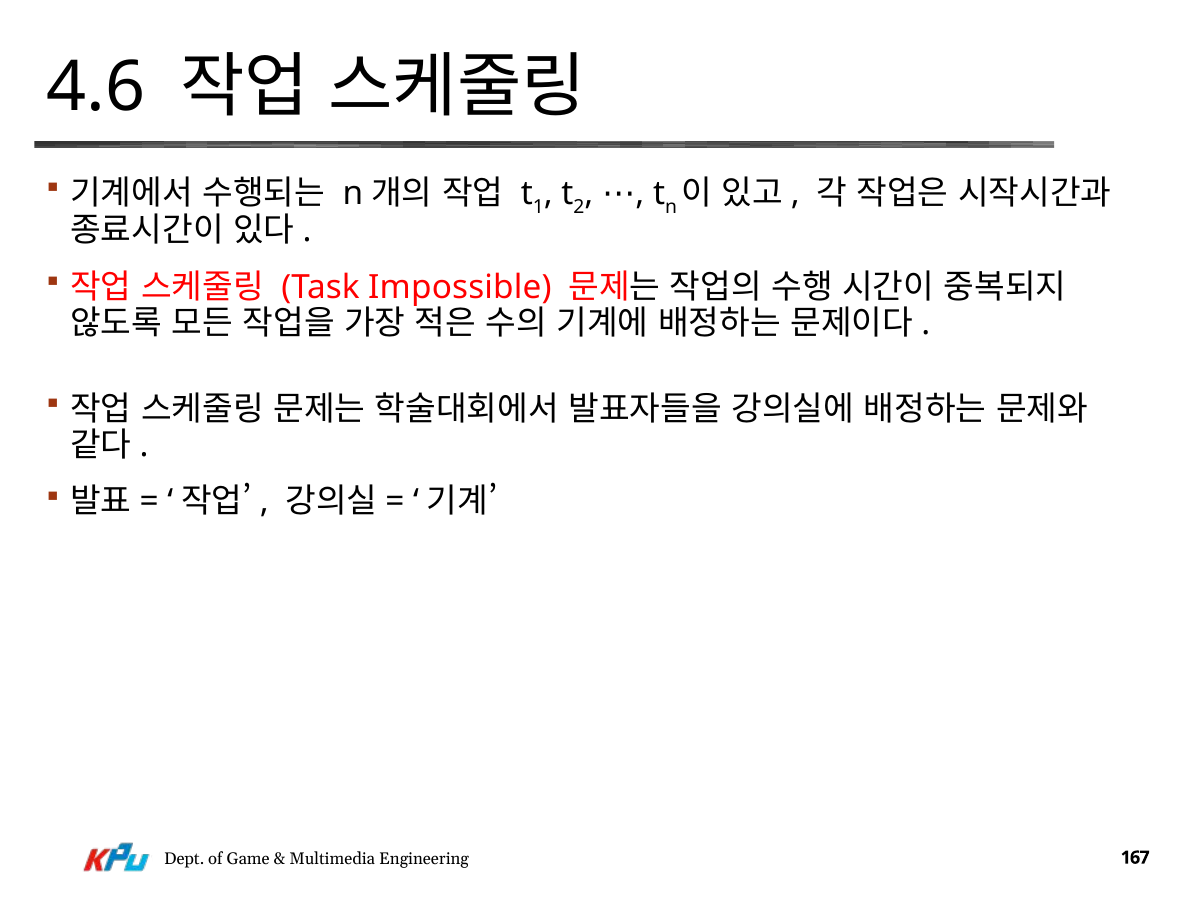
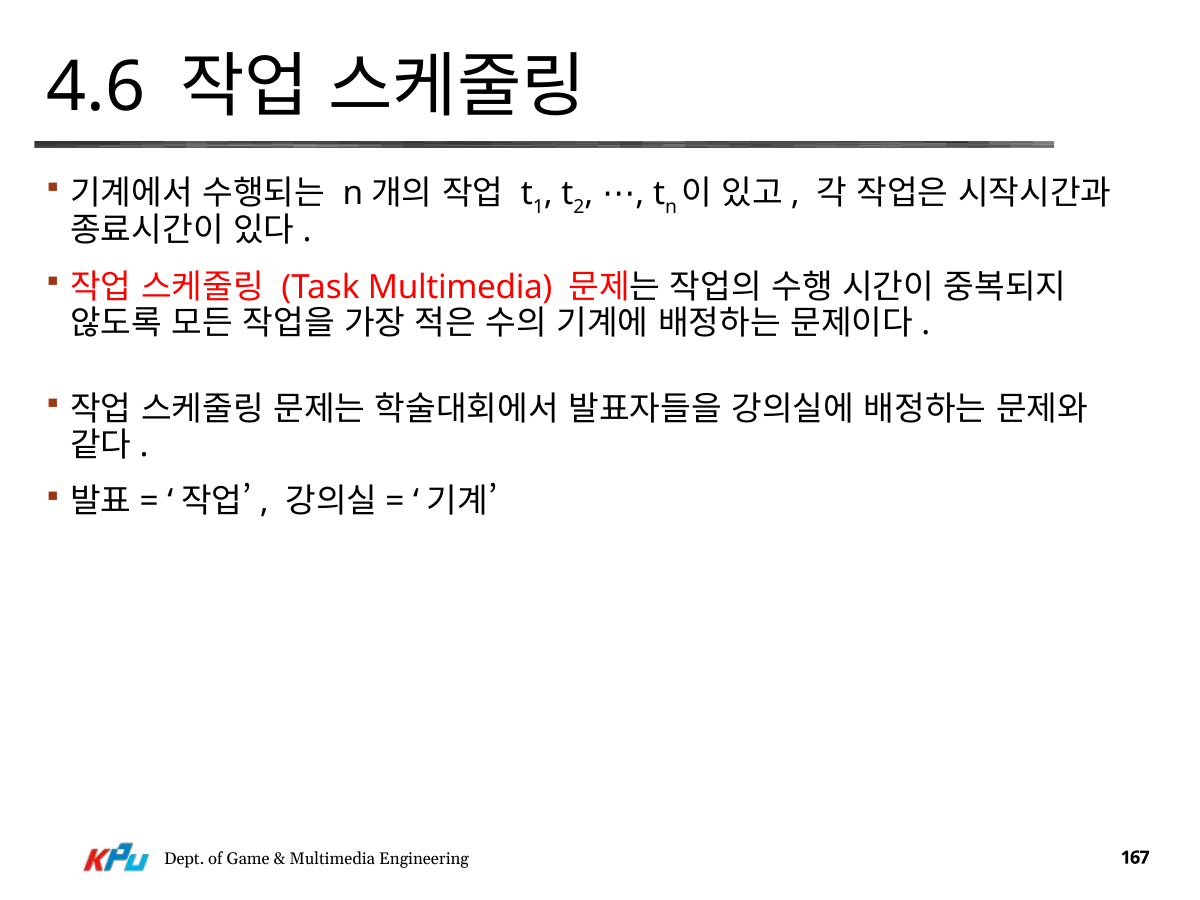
Task Impossible: Impossible -> Multimedia (460, 287)
